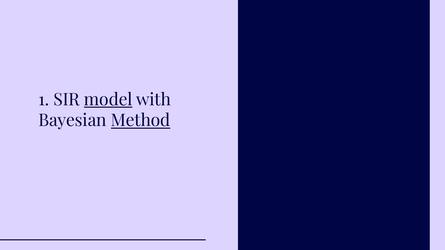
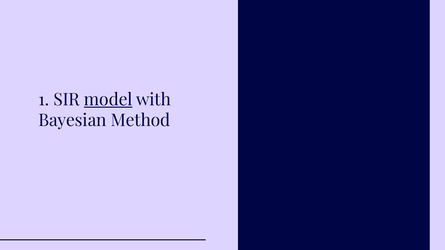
Method underline: present -> none (141, 121)
